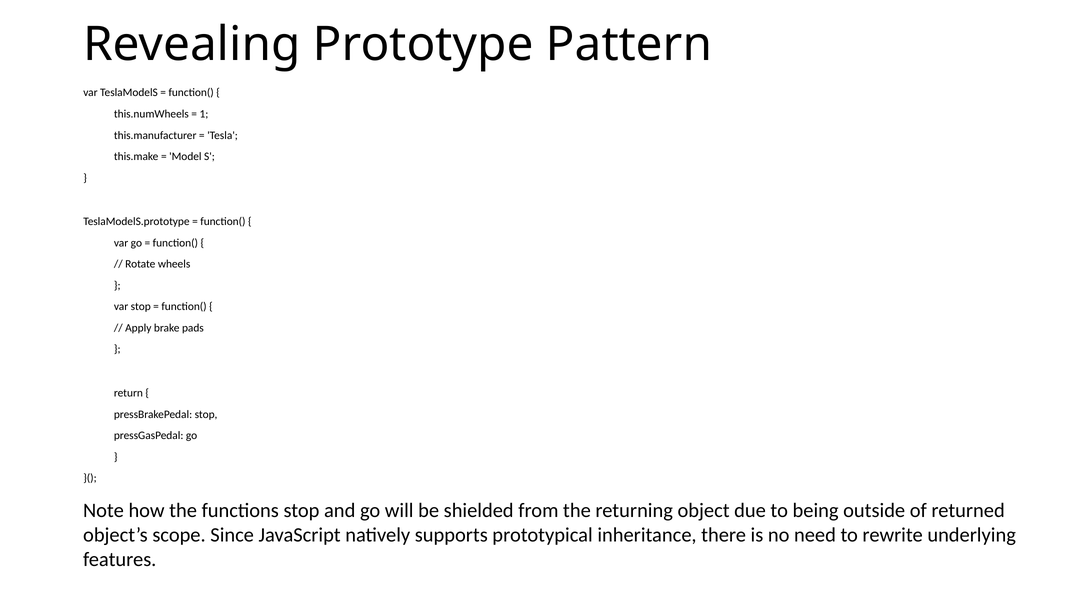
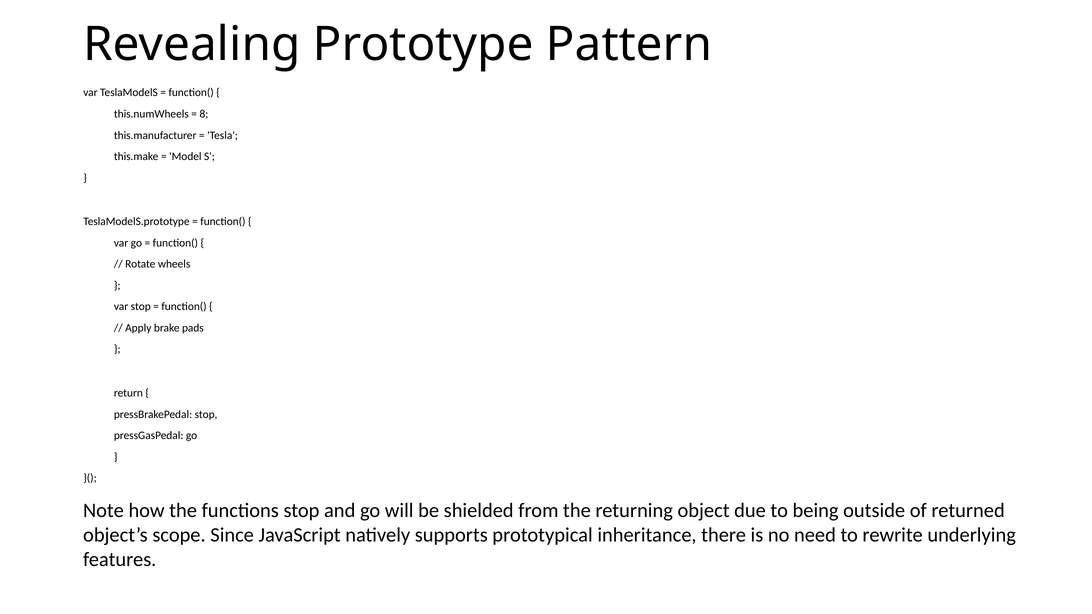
1: 1 -> 8 (204, 114)
